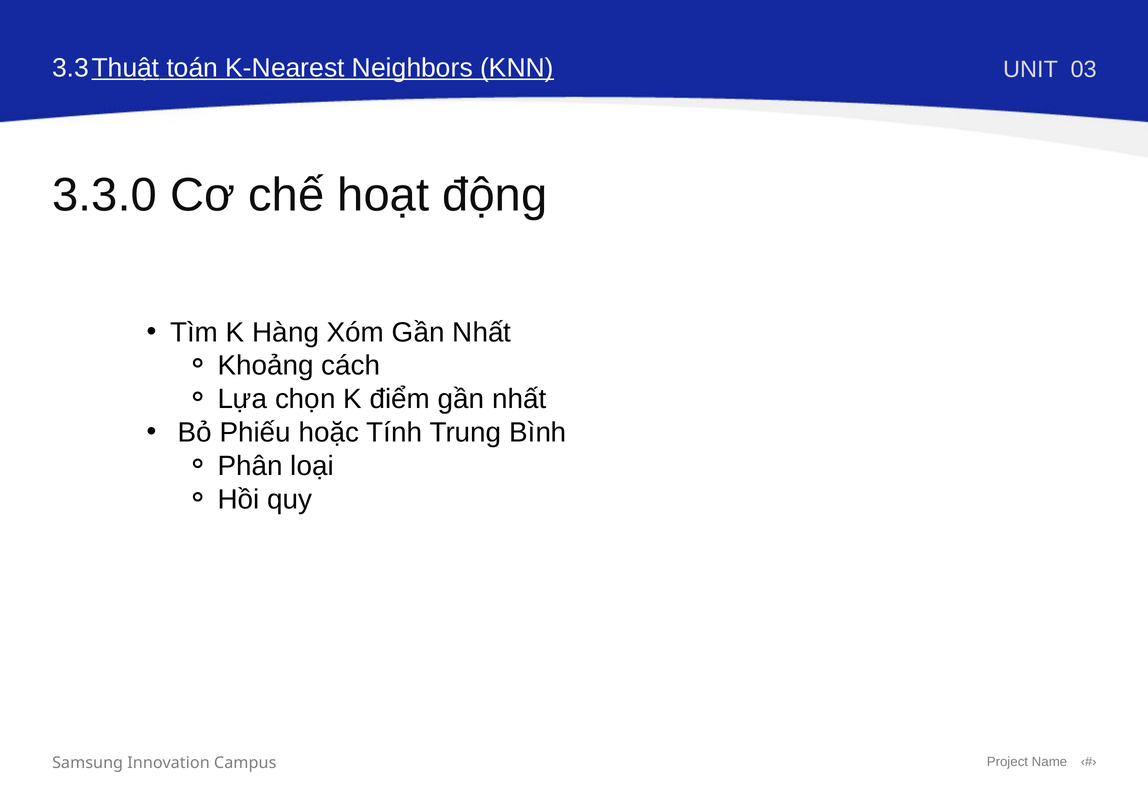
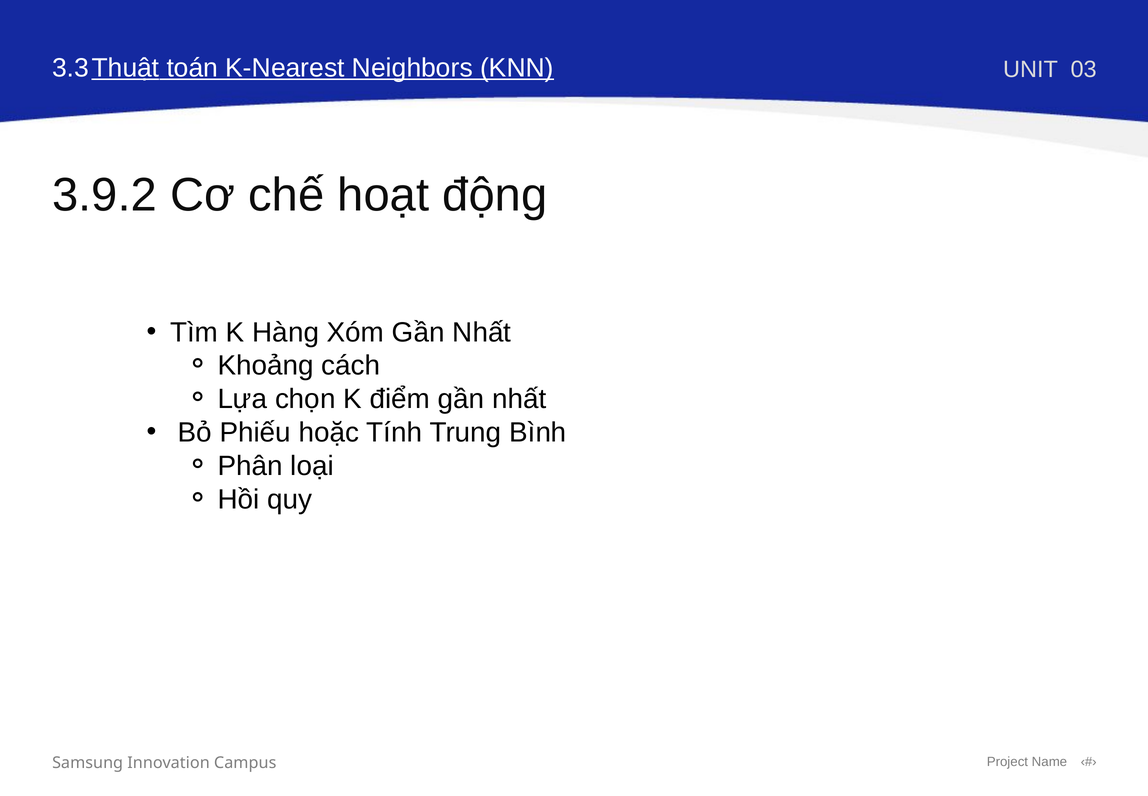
3.3.0: 3.3.0 -> 3.9.2 (105, 195)
